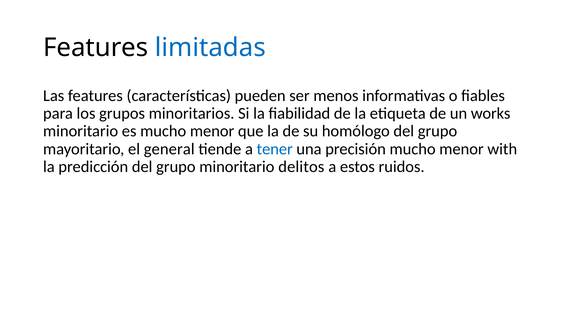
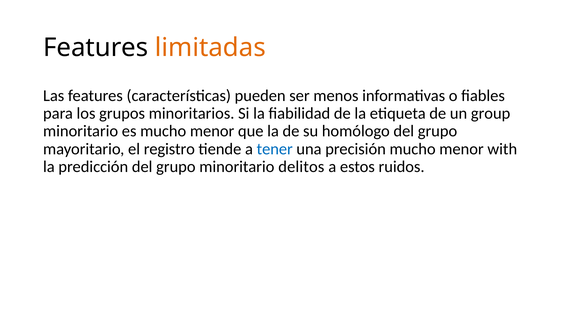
limitadas colour: blue -> orange (210, 47)
works: works -> group (491, 113)
general: general -> registro (169, 149)
